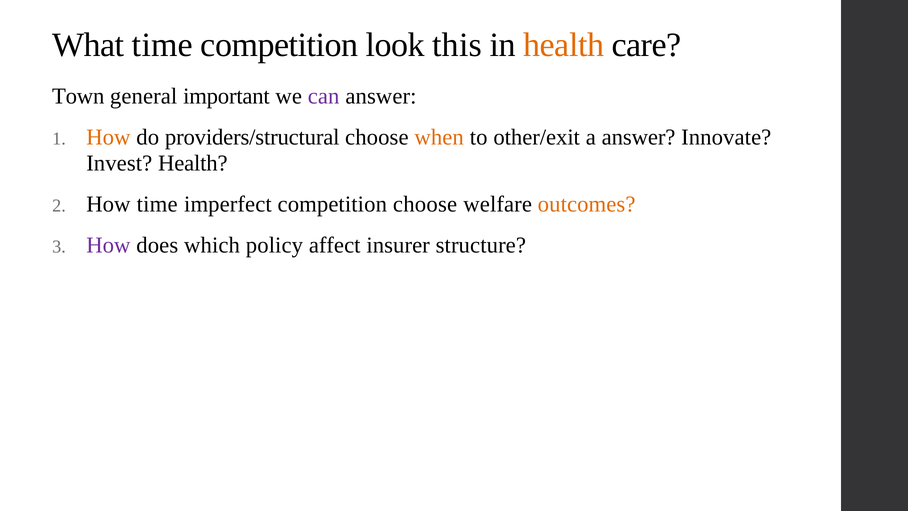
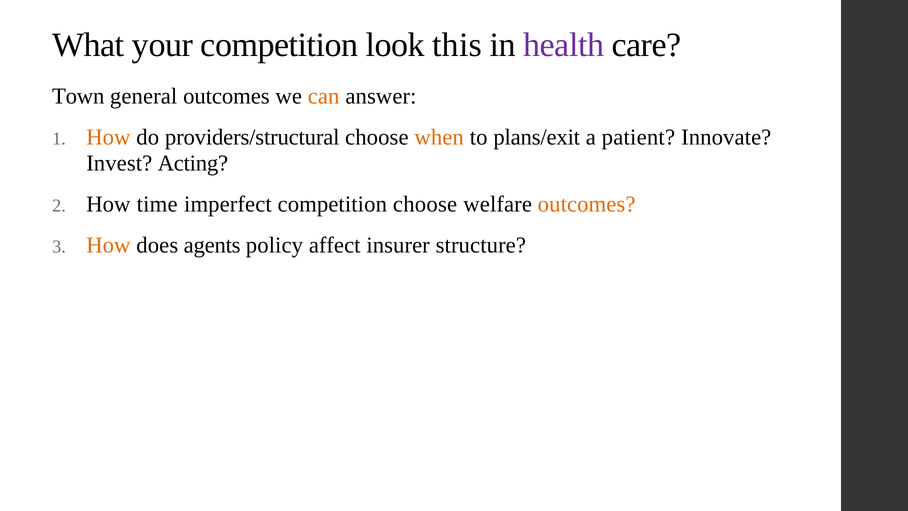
What time: time -> your (163, 45)
health colour: orange -> purple (564, 45)
general important: important -> outcomes (226, 96)
can colour: purple -> orange (324, 96)
other/exit: other/exit -> plans/exit (537, 137)
a answer: answer -> patient (638, 137)
Invest Health: Health -> Acting (193, 163)
How colour: purple -> orange (108, 245)
which: which -> agents (212, 245)
